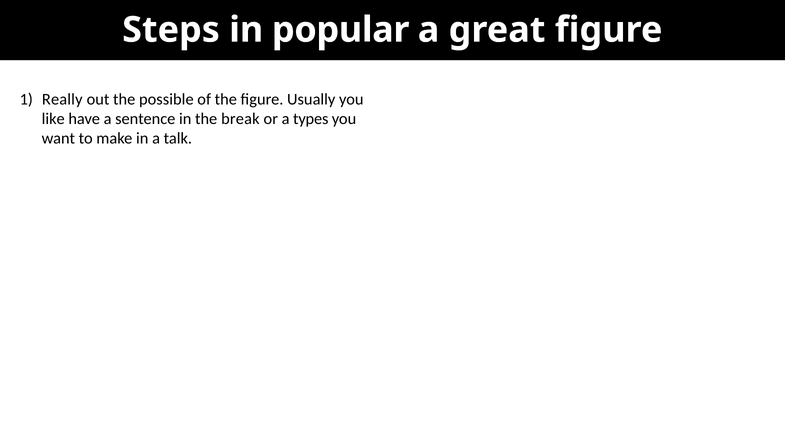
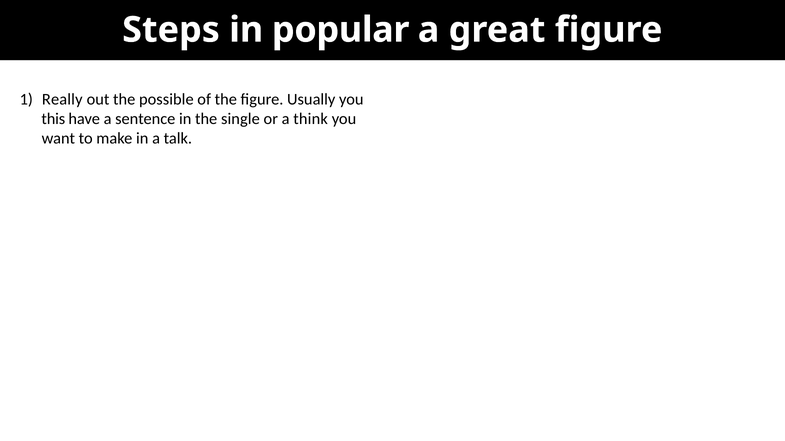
like: like -> this (53, 119)
break: break -> single (240, 119)
types: types -> think (311, 119)
